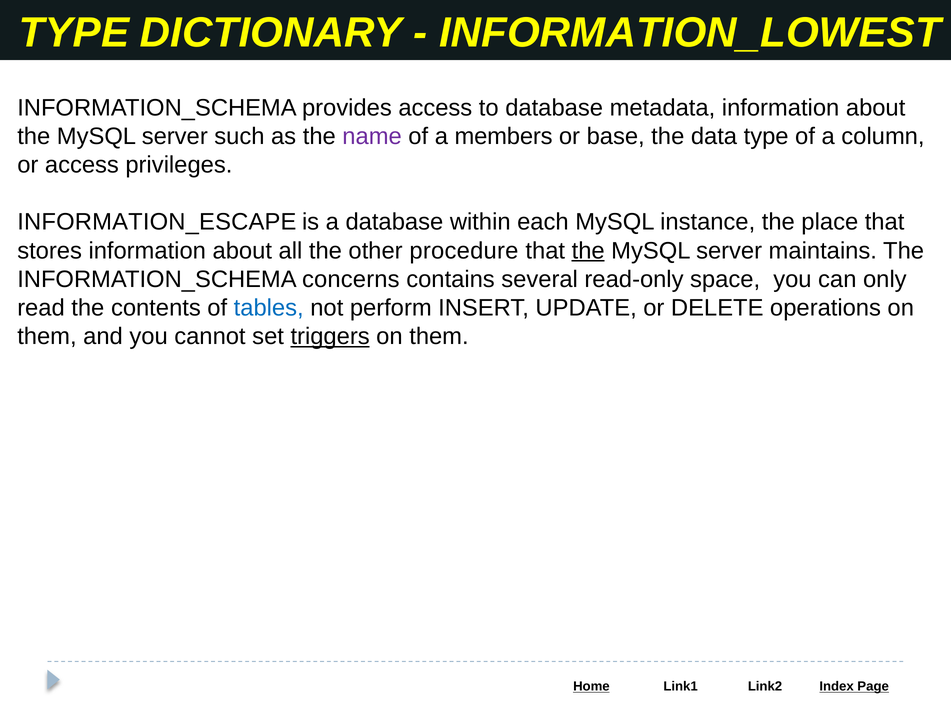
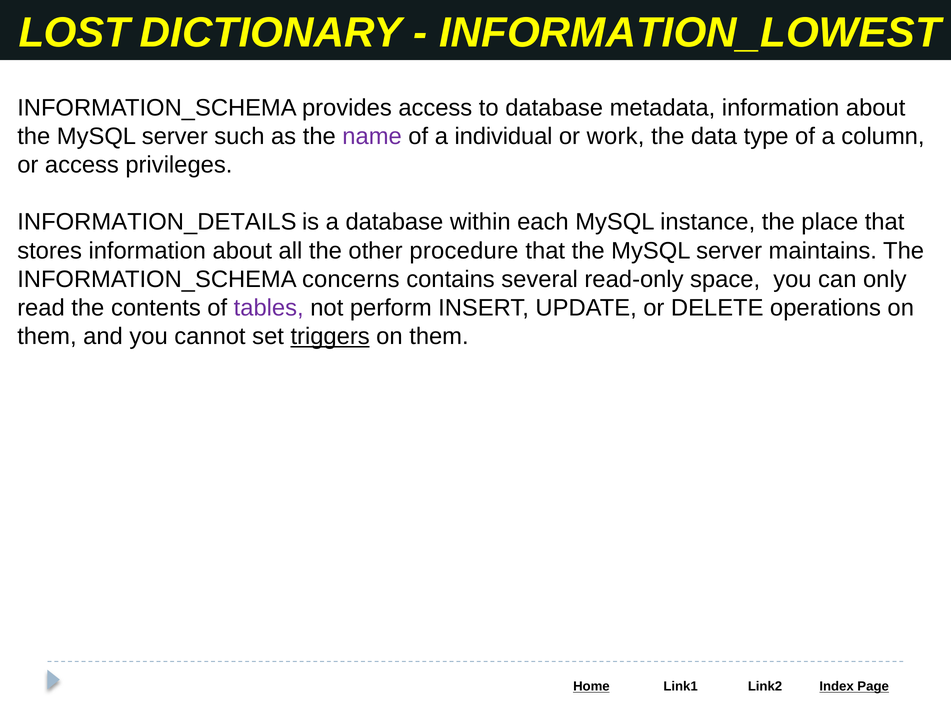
TYPE: TYPE -> LOST (74, 33)
members: members -> individual (504, 136)
base: base -> work (616, 136)
INFORMATION_ESCAPE: INFORMATION_ESCAPE -> INFORMATION_DETAILS (157, 222)
the underline: present -> none (588, 250)
tables colour: blue -> purple (269, 307)
